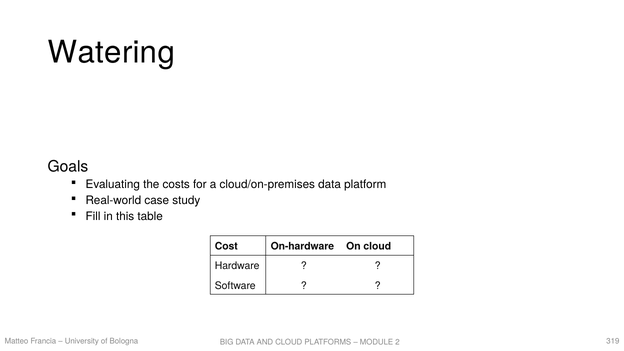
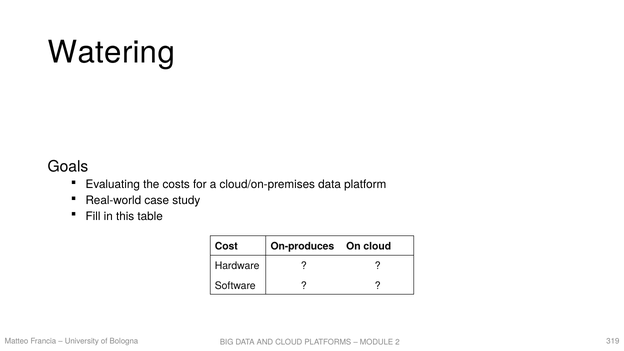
On-hardware: On-hardware -> On-produces (302, 246)
